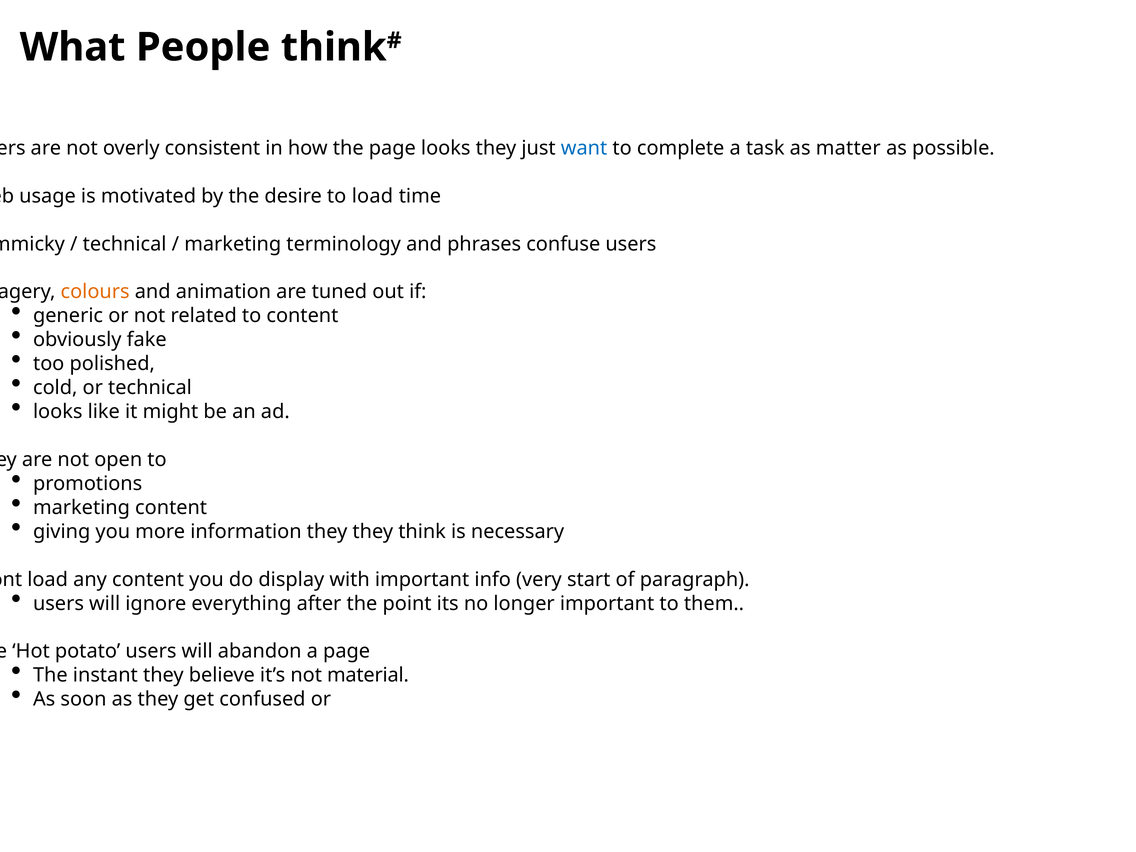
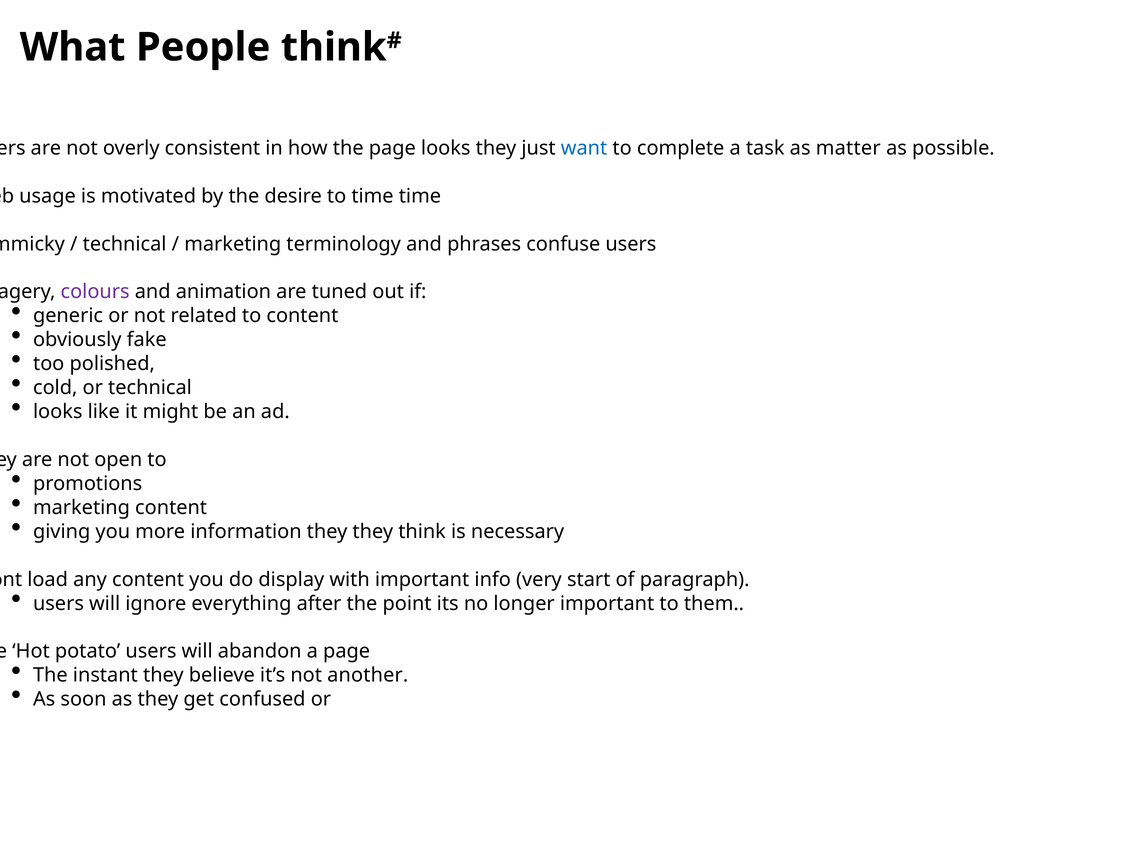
to load: load -> time (373, 196)
colours colour: orange -> purple (95, 292)
material: material -> another (368, 675)
